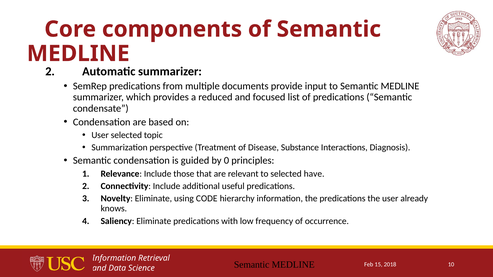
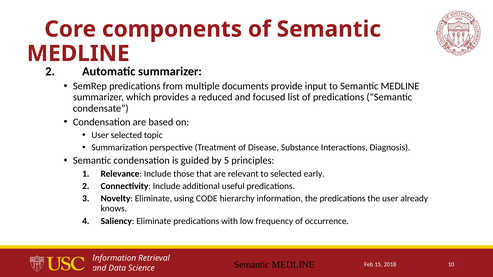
0: 0 -> 5 (226, 161)
have: have -> early (314, 174)
